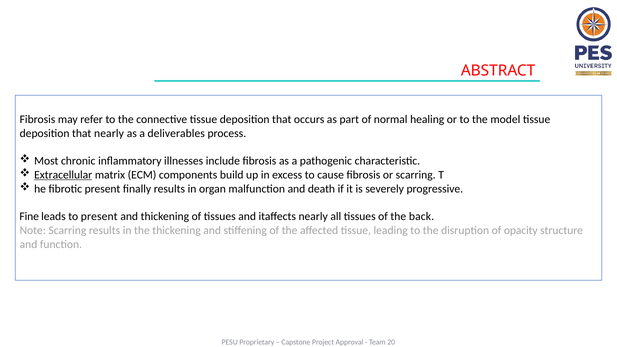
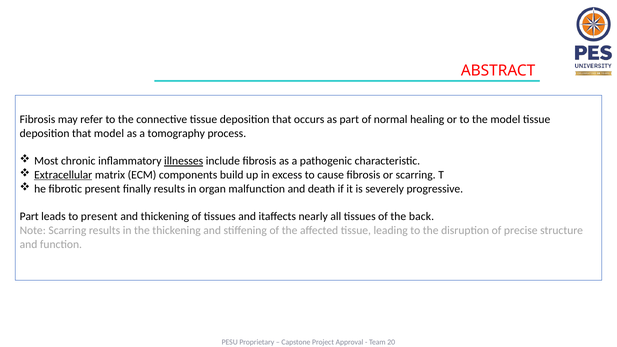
that nearly: nearly -> model (109, 133)
deliverables: deliverables -> tomography (176, 133)
illnesses underline: none -> present (184, 161)
Fine: Fine -> Part (29, 217)
opacity: opacity -> precise (521, 230)
